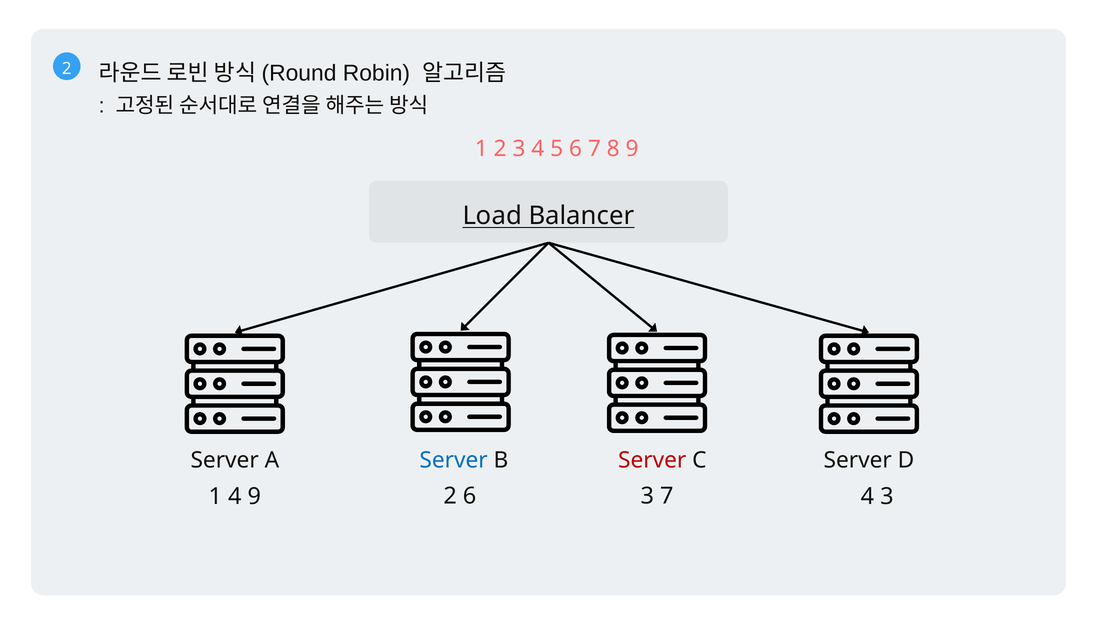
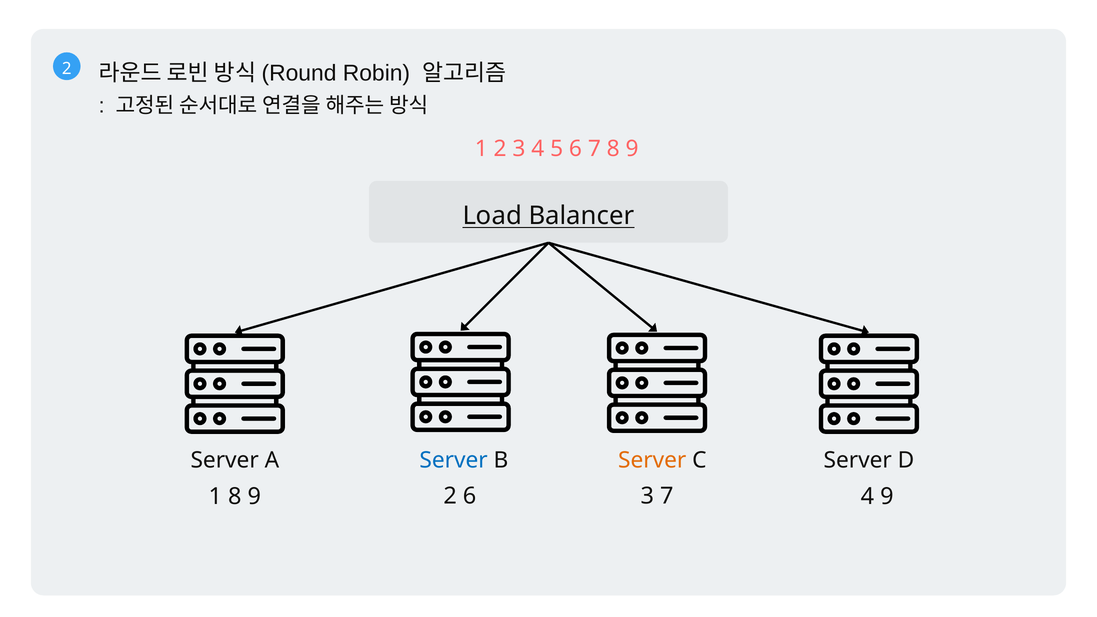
Server colour: red -> orange (652, 460)
1 4: 4 -> 8 (235, 496)
4 3: 3 -> 9 (887, 496)
